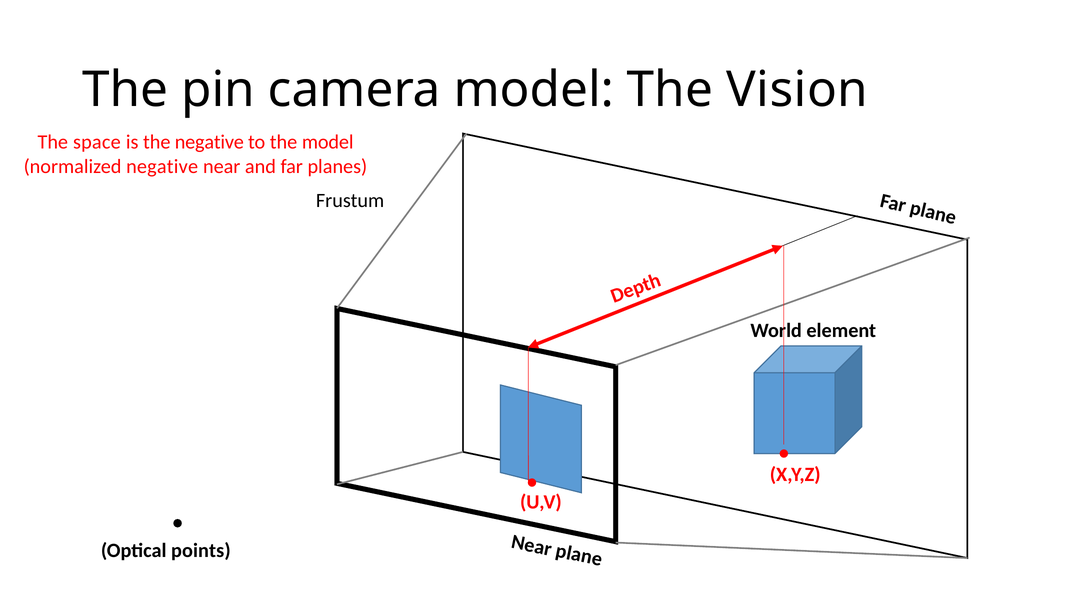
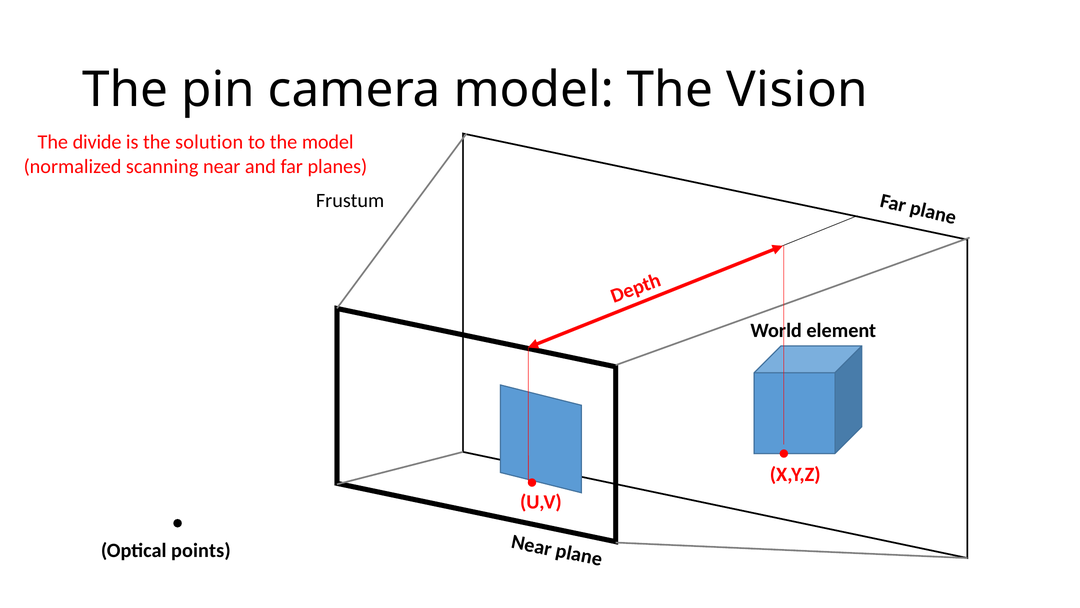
space: space -> divide (97, 142)
the negative: negative -> solution (209, 142)
normalized negative: negative -> scanning (162, 166)
